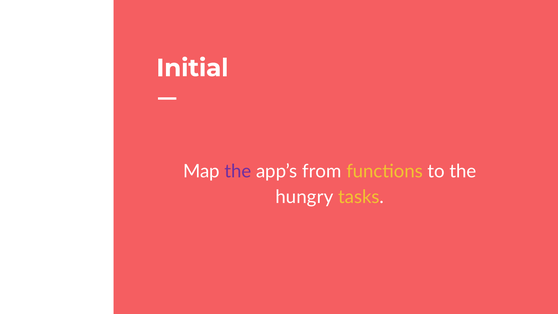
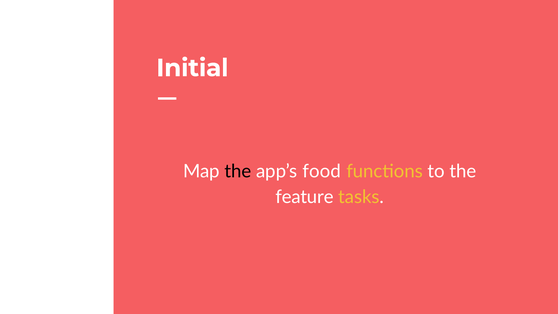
the colour: purple -> black (238, 171)
from: from -> food (322, 171)
hungry: hungry -> feature (305, 197)
